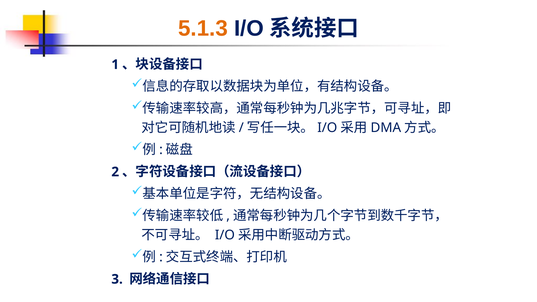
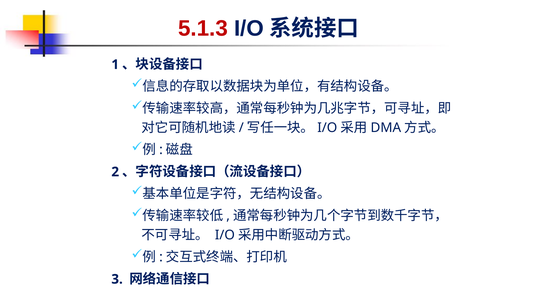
5.1.3 colour: orange -> red (203, 28)
